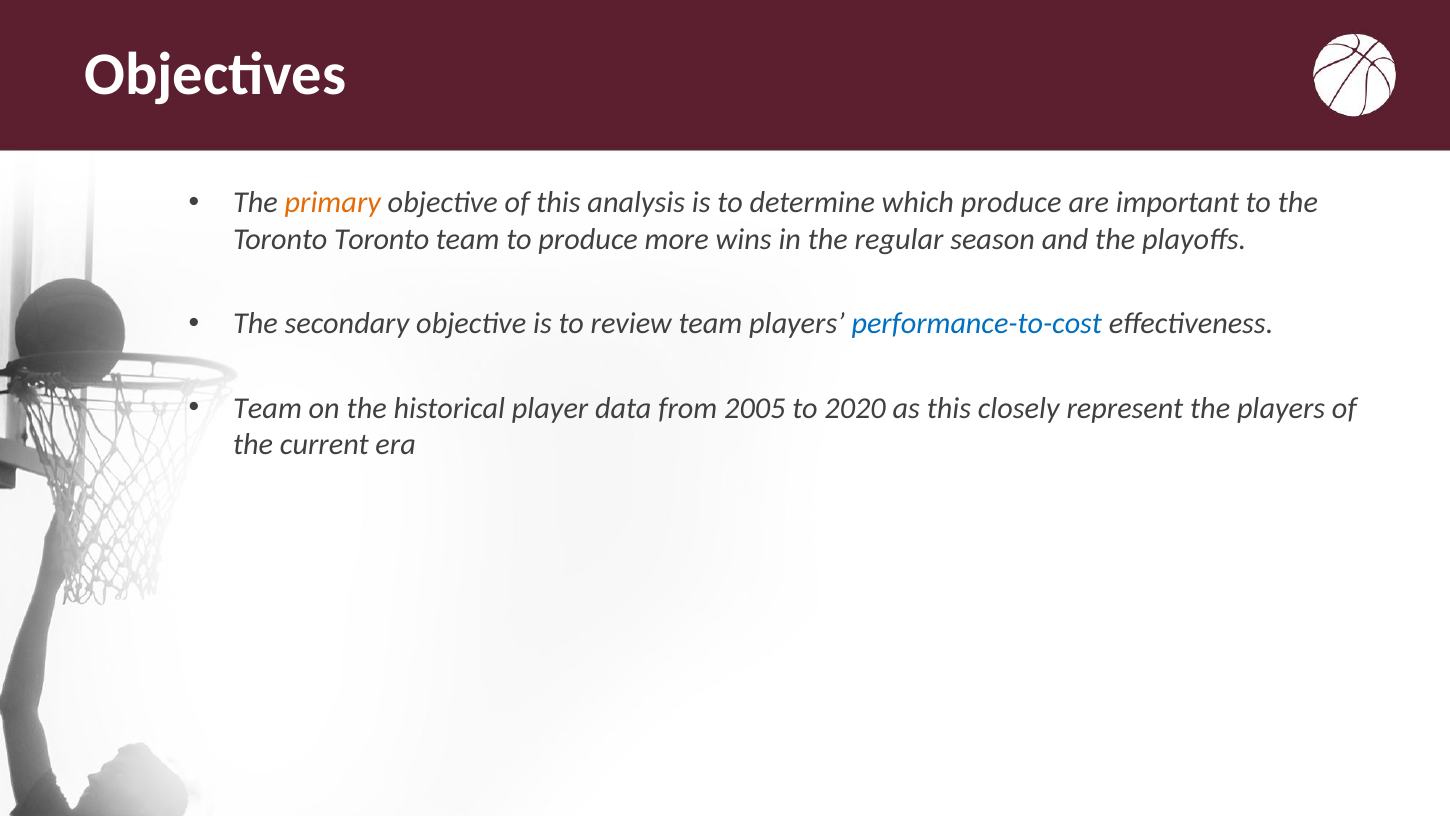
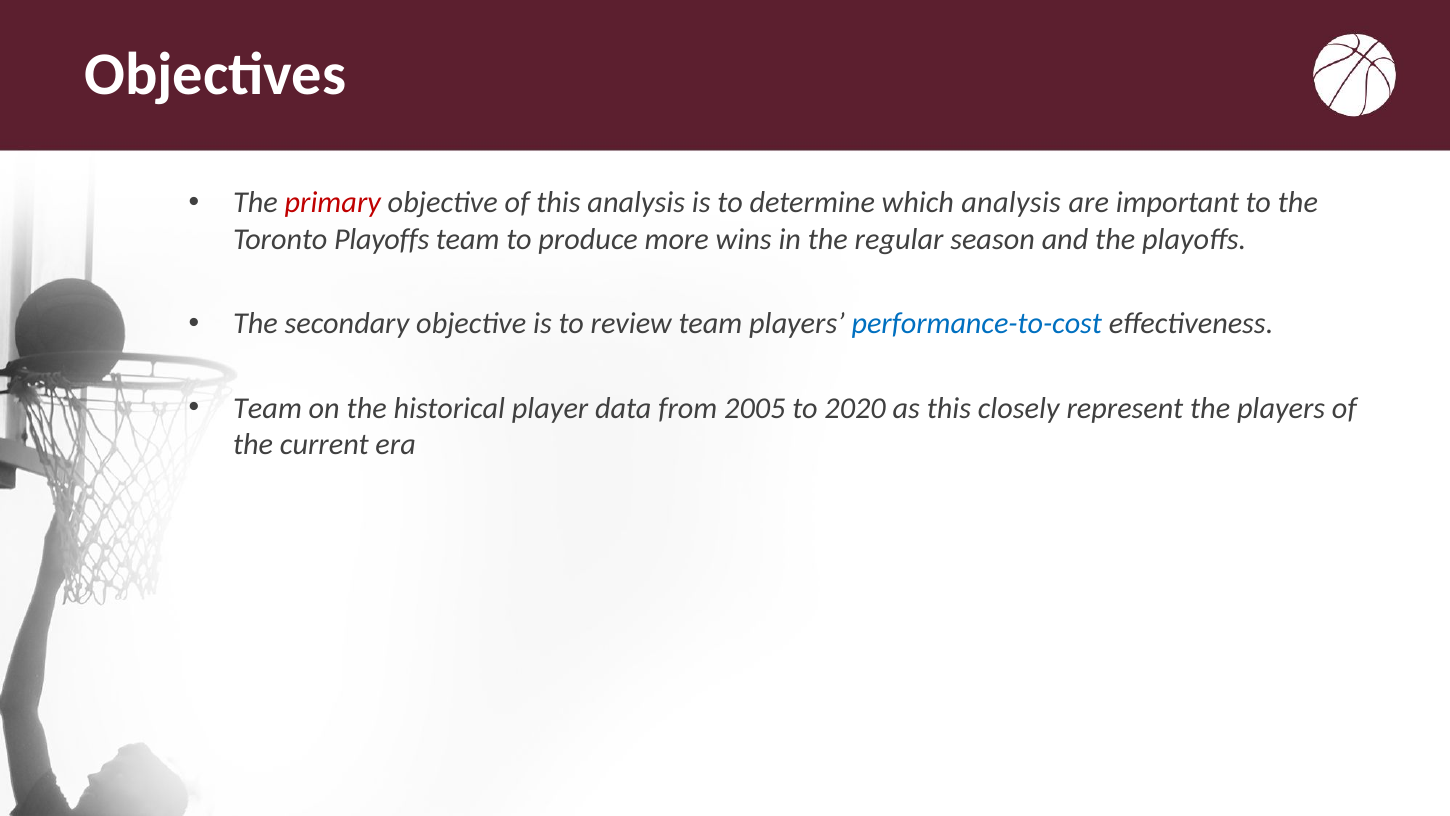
primary colour: orange -> red (333, 203)
which produce: produce -> analysis (1011, 203)
Toronto Toronto: Toronto -> Playoffs (382, 239)
